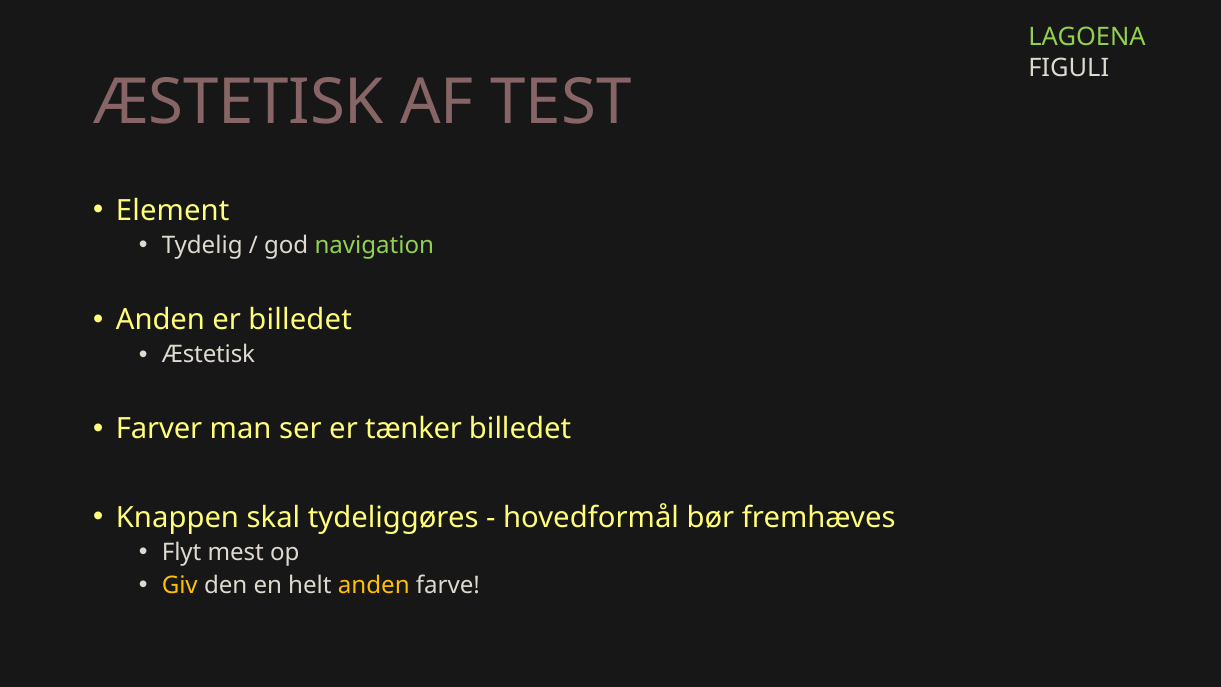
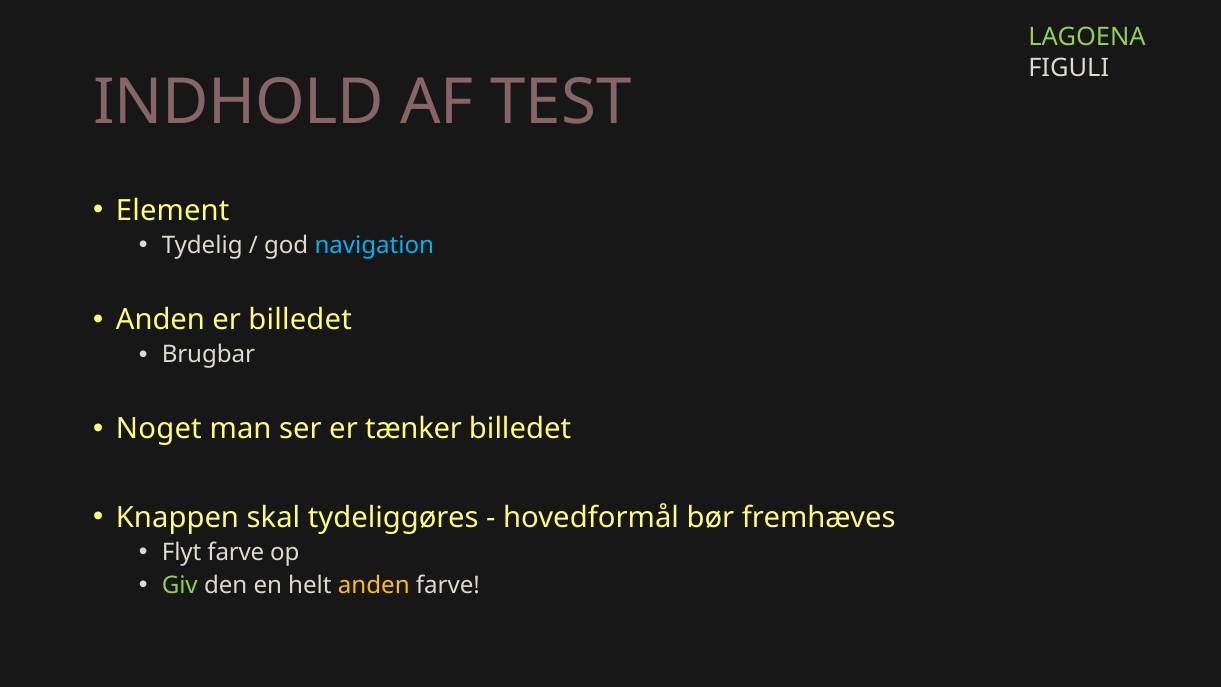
ÆSTETISK: ÆSTETISK -> INDHOLD (239, 103)
navigation colour: light green -> light blue (374, 246)
Æstetisk: Æstetisk -> Brugbar (208, 355)
Farver: Farver -> Noget (159, 429)
Flyt mest: mest -> farve (236, 553)
Giv colour: yellow -> light green (180, 585)
